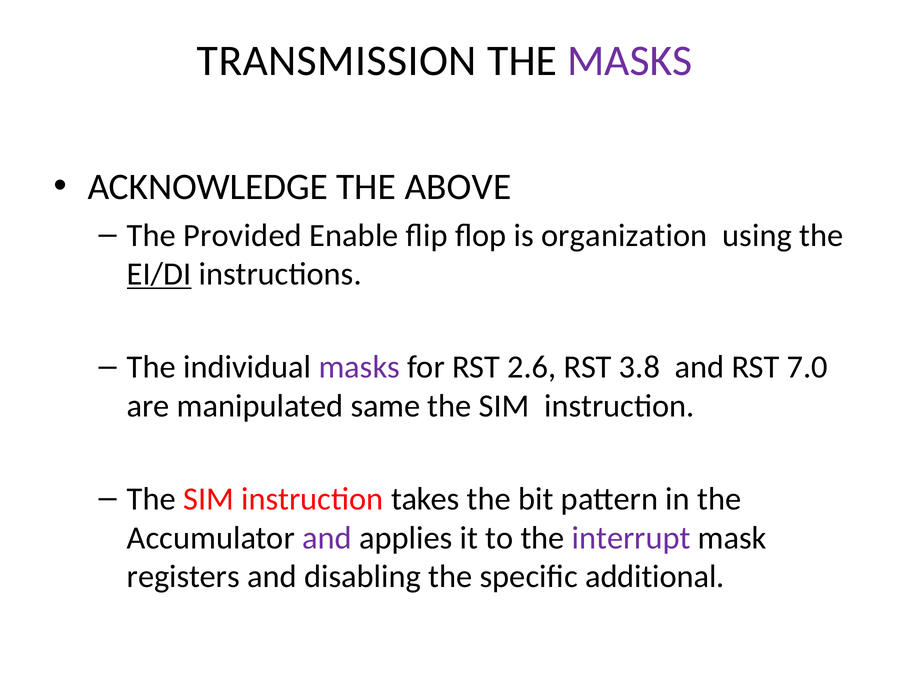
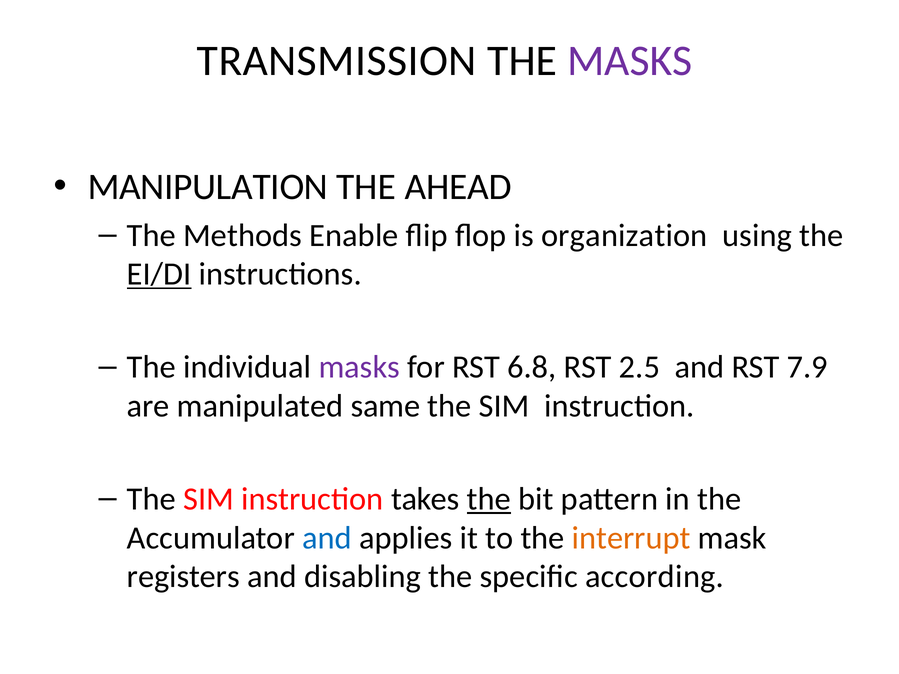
ACKNOWLEDGE: ACKNOWLEDGE -> MANIPULATION (208, 187)
ABOVE: ABOVE -> AHEAD (458, 187)
Provided: Provided -> Methods (243, 235)
2.6: 2.6 -> 6.8 (532, 367)
3.8: 3.8 -> 2.5 (639, 367)
7.0: 7.0 -> 7.9 (807, 367)
the underline: none -> present (489, 499)
and colour: purple -> blue (327, 538)
interrupt colour: purple -> orange (631, 538)
additional: additional -> according (655, 577)
